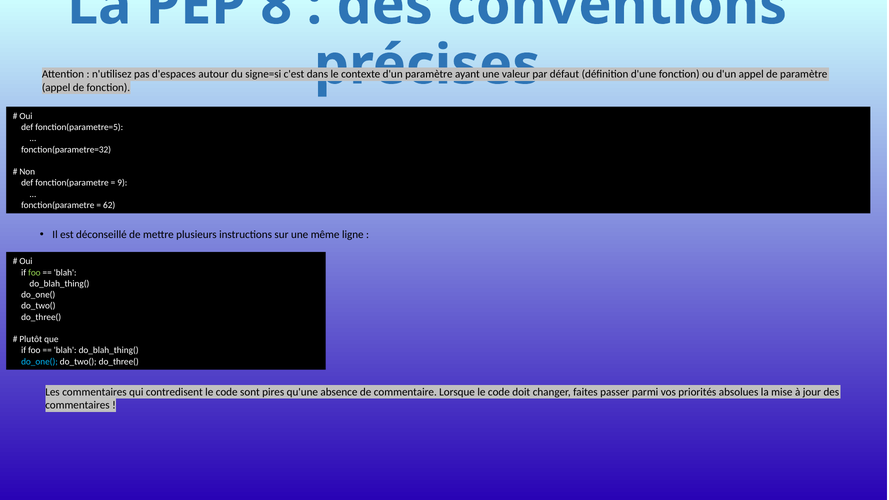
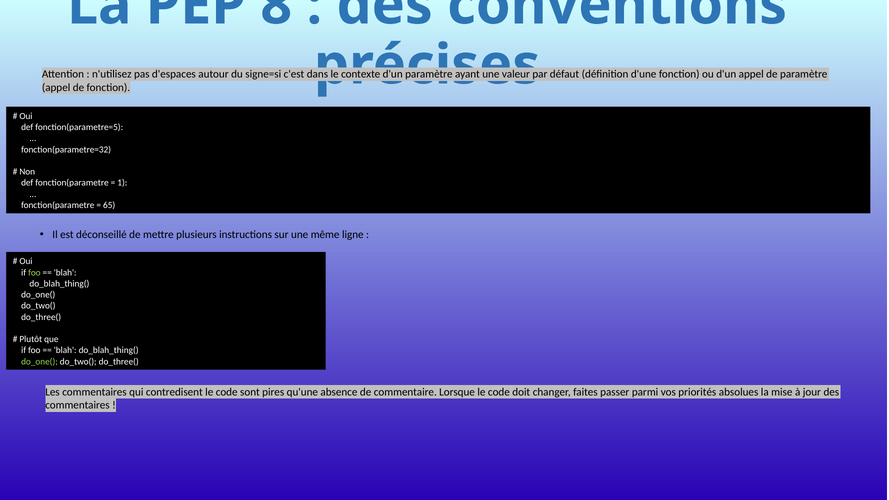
9: 9 -> 1 (122, 183)
62: 62 -> 65 (109, 205)
do_one( colour: light blue -> light green (39, 362)
